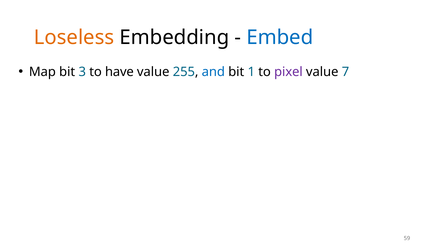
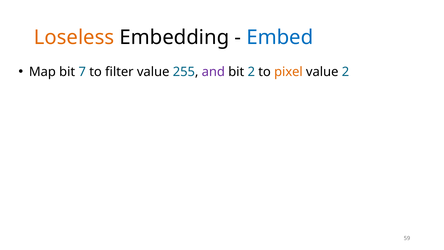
3: 3 -> 7 (82, 72)
have: have -> filter (119, 72)
and colour: blue -> purple (213, 72)
bit 1: 1 -> 2 (251, 72)
pixel colour: purple -> orange (288, 72)
value 7: 7 -> 2 (346, 72)
